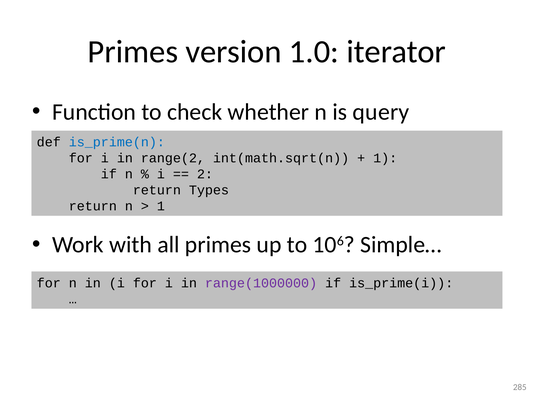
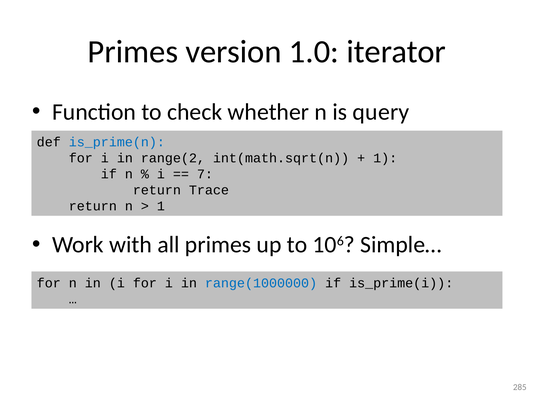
2: 2 -> 7 (205, 174)
Types: Types -> Trace (209, 190)
range(1000000 colour: purple -> blue (261, 283)
